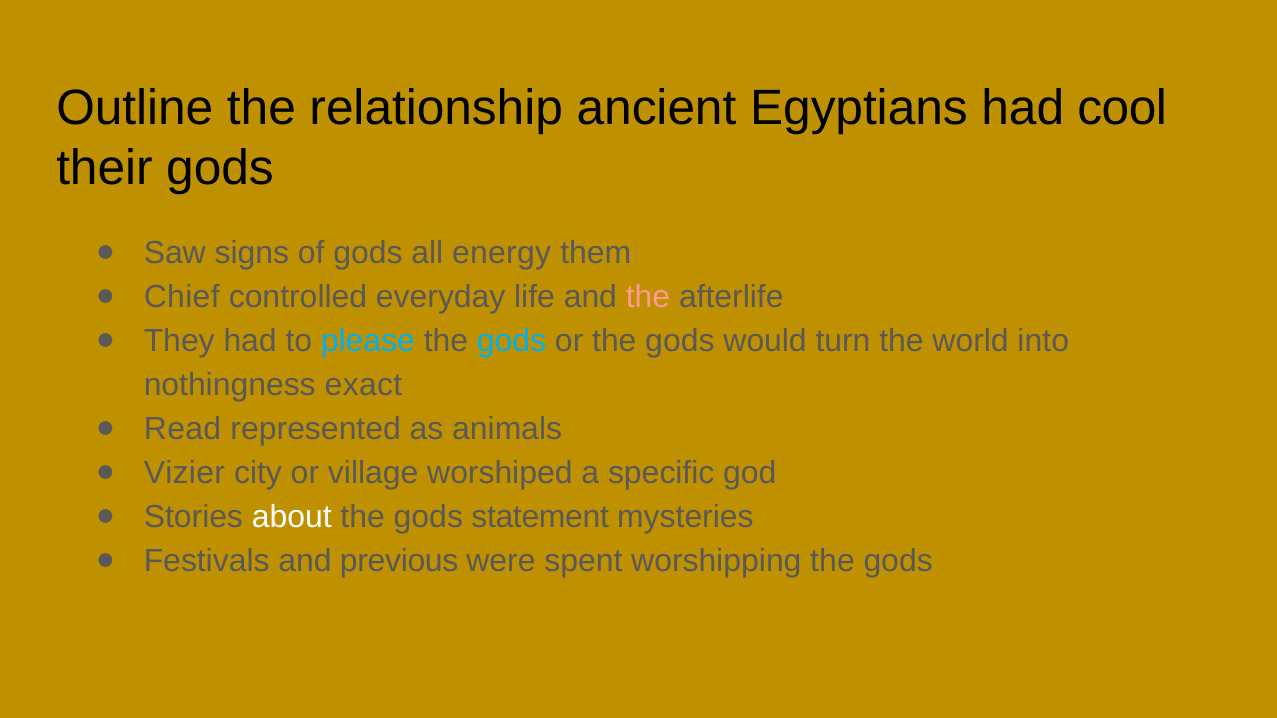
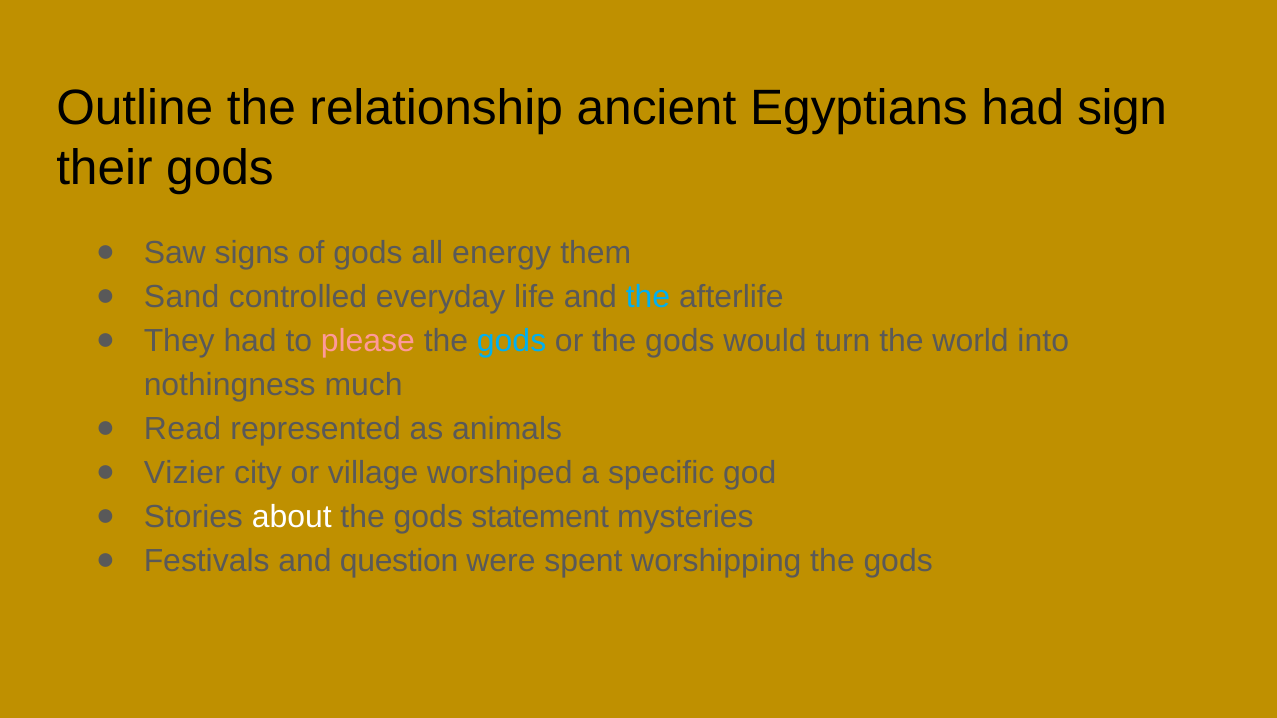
cool: cool -> sign (1122, 108)
Chief: Chief -> Sand (182, 297)
the colour: pink -> light blue (648, 297)
please colour: light blue -> pink (368, 341)
exact: exact -> much (364, 385)
previous: previous -> question (399, 561)
